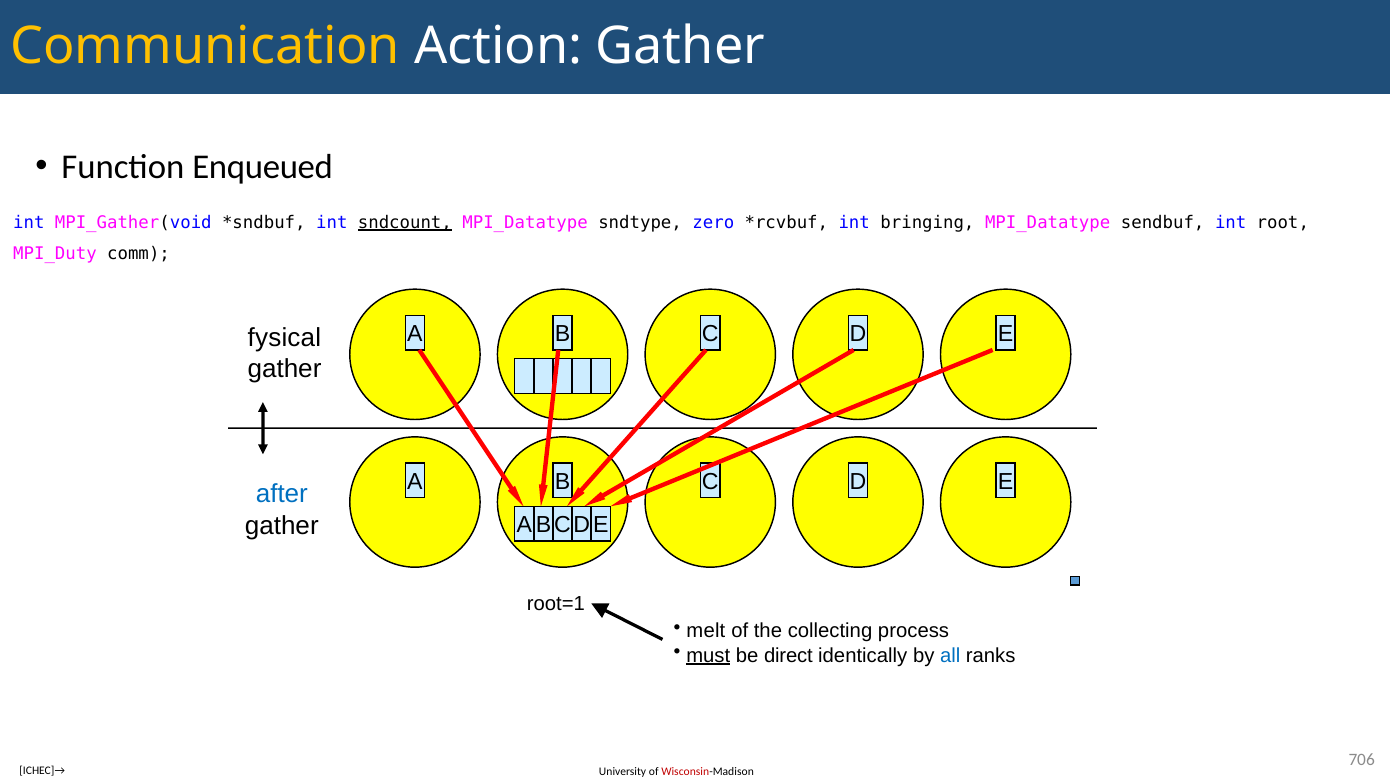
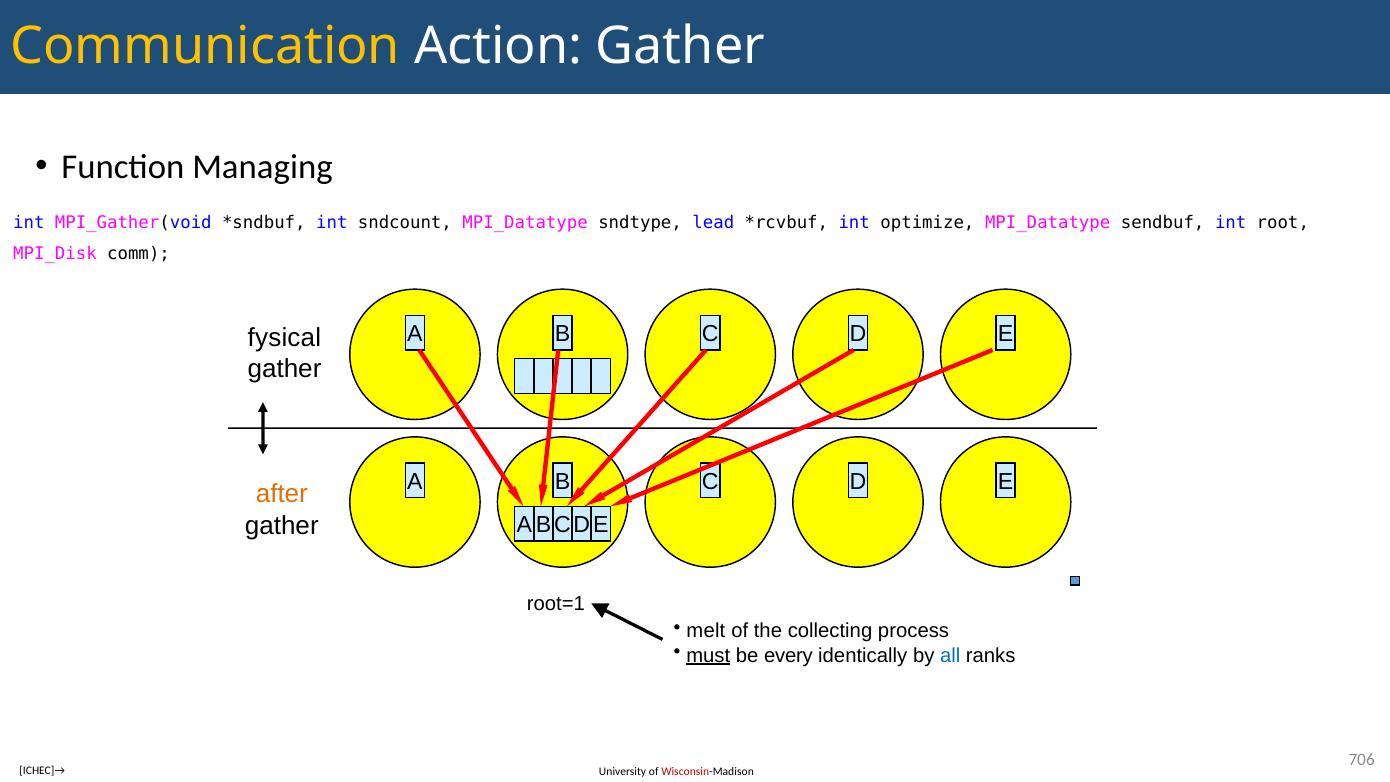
Enqueued: Enqueued -> Managing (262, 167)
sndcount underline: present -> none (405, 223)
zero: zero -> lead (713, 223)
bringing: bringing -> optimize (927, 223)
MPI_Duty: MPI_Duty -> MPI_Disk (55, 254)
after colour: blue -> orange (282, 494)
direct: direct -> every (788, 655)
